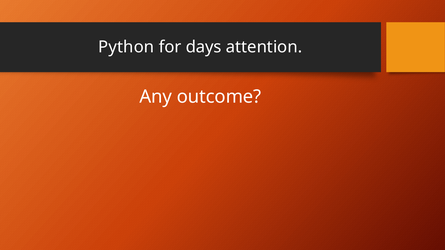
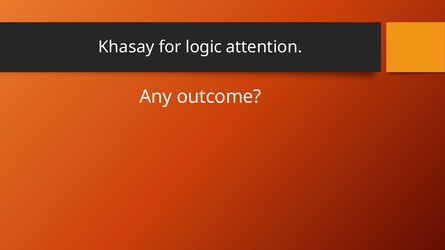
Python: Python -> Khasay (126, 47)
days: days -> logic (204, 47)
